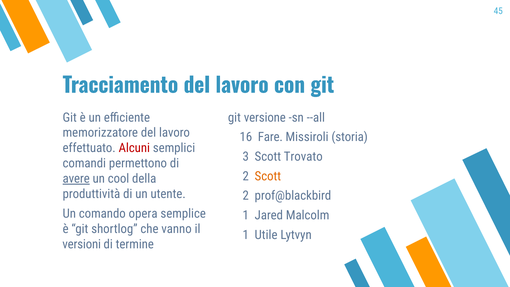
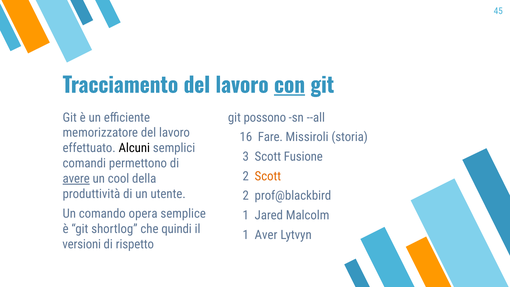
con underline: none -> present (290, 86)
versione: versione -> possono (265, 117)
Alcuni colour: red -> black (134, 148)
Trovato: Trovato -> Fusione (303, 157)
vanno: vanno -> quindi (177, 229)
Utile: Utile -> Aver (266, 235)
termine: termine -> rispetto (135, 244)
